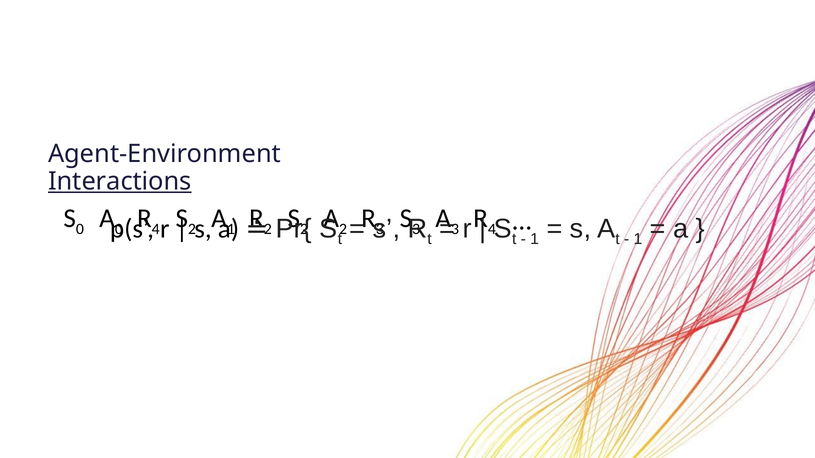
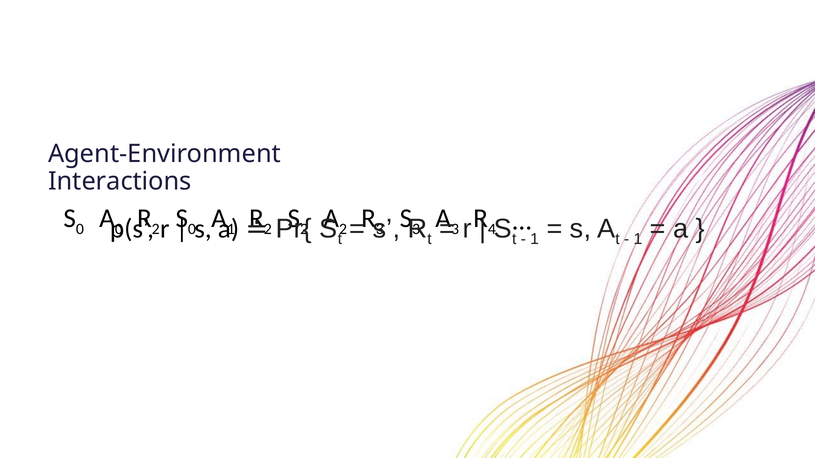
Interactions underline: present -> none (120, 182)
4: 4 -> 2 (156, 229)
2: 2 -> 0 (192, 229)
